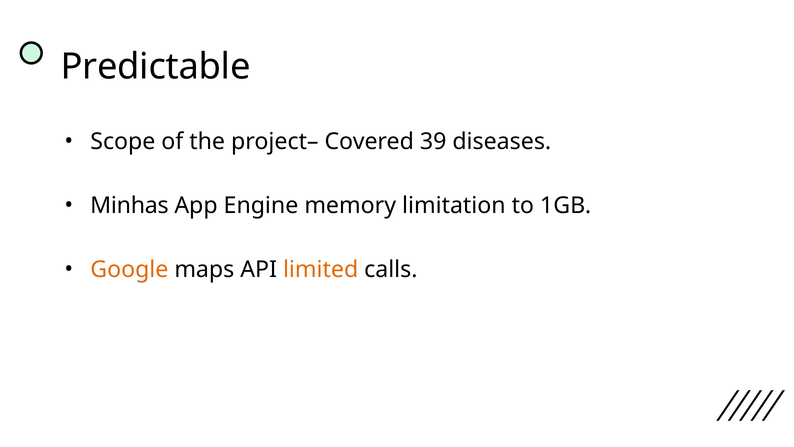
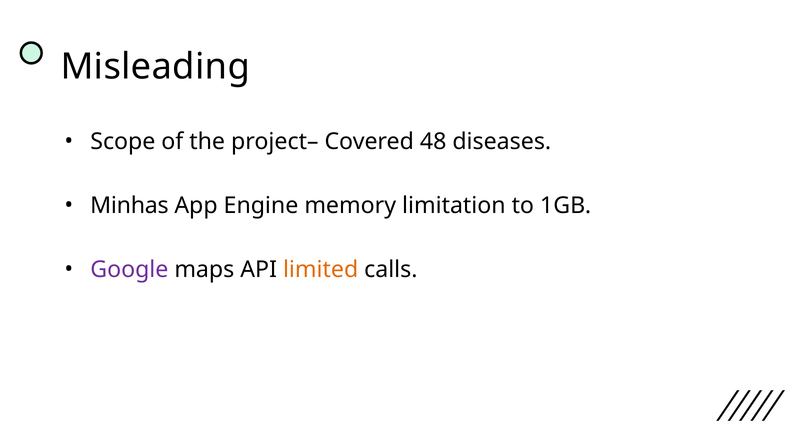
Predictable: Predictable -> Misleading (155, 67)
39: 39 -> 48 (433, 142)
Google colour: orange -> purple (129, 269)
